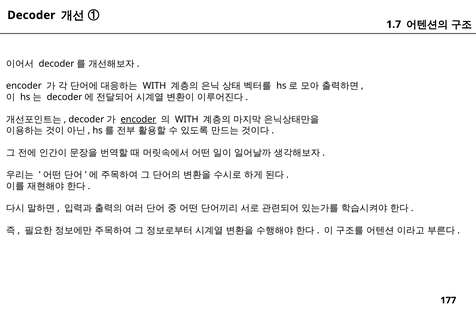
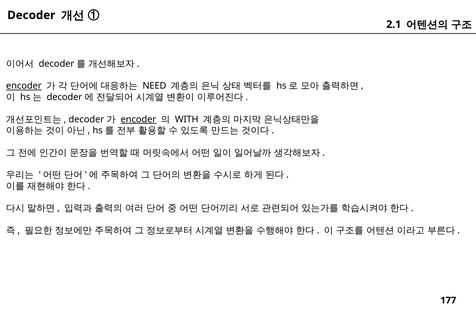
1.7: 1.7 -> 2.1 (394, 24)
encoder underline: none -> present (24, 86)
WITH: WITH -> NEED (154, 86)
